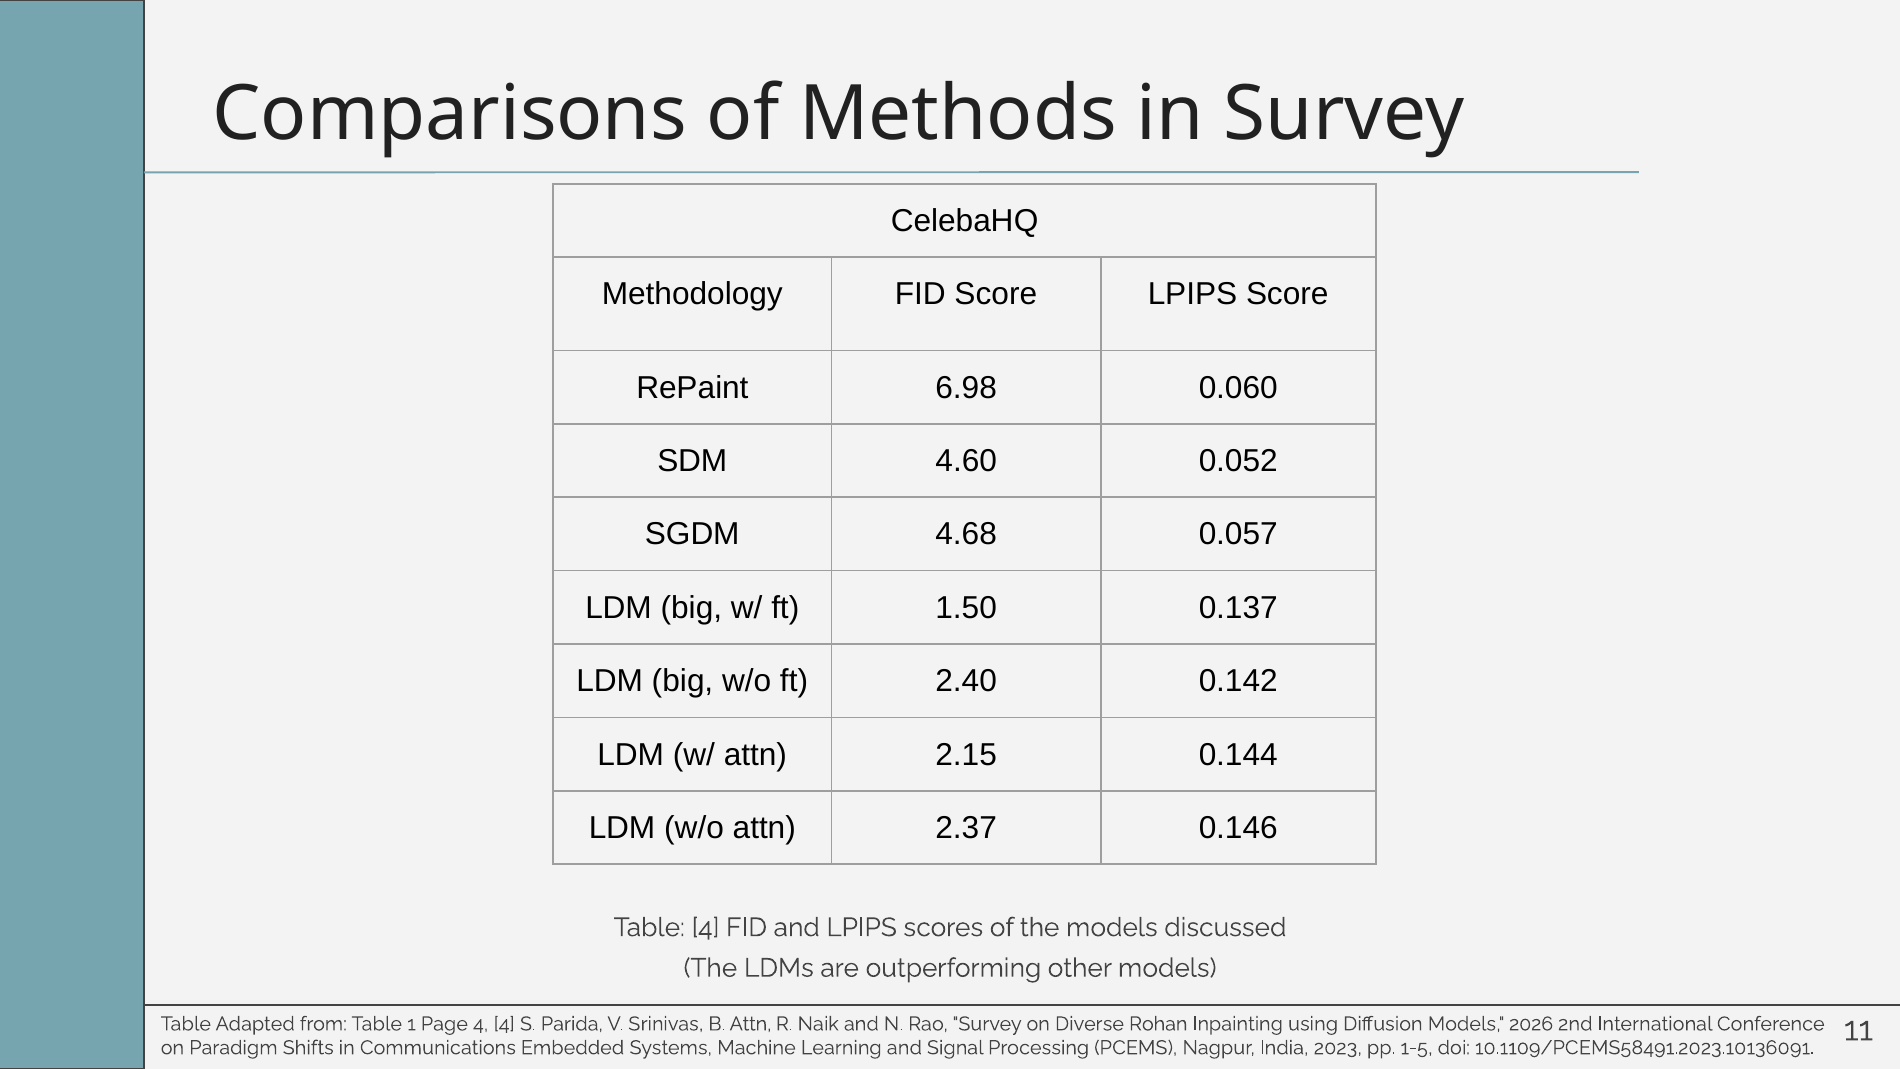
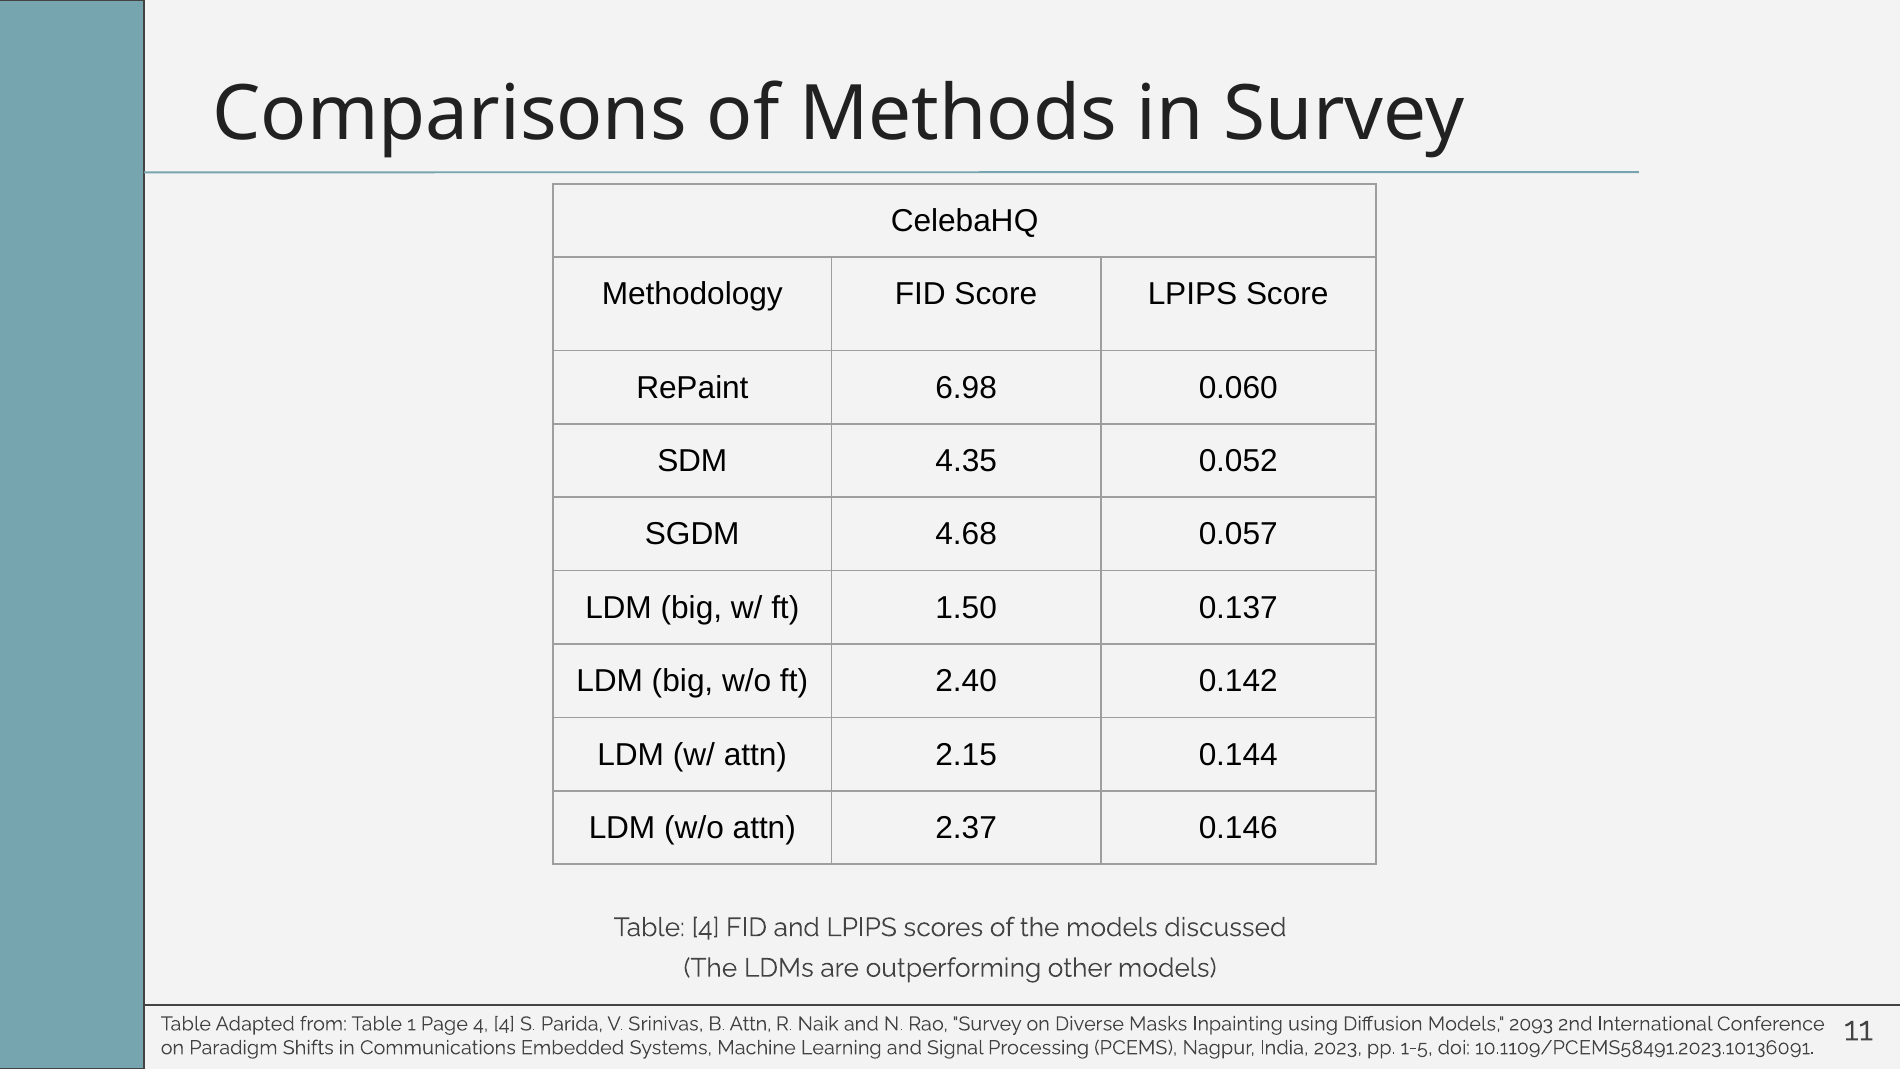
4.60: 4.60 -> 4.35 (966, 461)
Rohan: Rohan -> Masks (1158, 1024)
2026: 2026 -> 2093 (1531, 1024)
